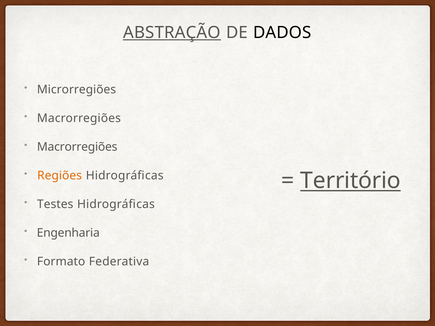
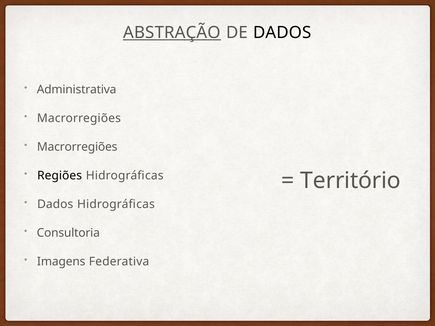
Microrregiões: Microrregiões -> Administrativa (77, 90)
Regiões colour: orange -> black (60, 176)
Território underline: present -> none (351, 181)
Testes: Testes -> Dados (55, 204)
Engenharia: Engenharia -> Consultoria (68, 233)
Formato: Formato -> Imagens (61, 262)
